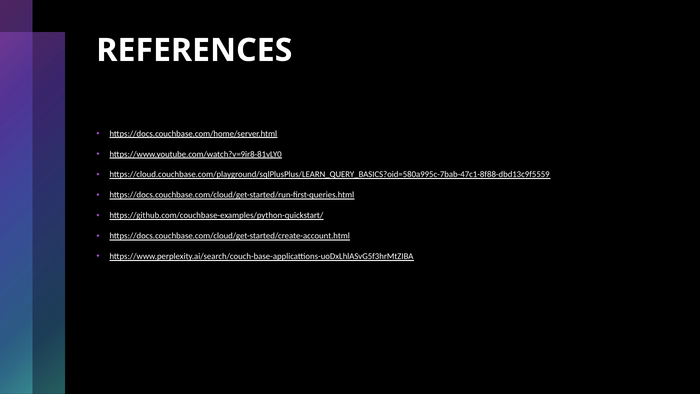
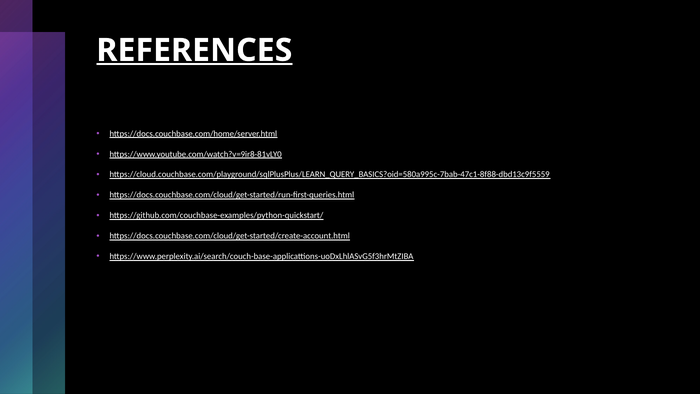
REFERENCES underline: none -> present (194, 50)
